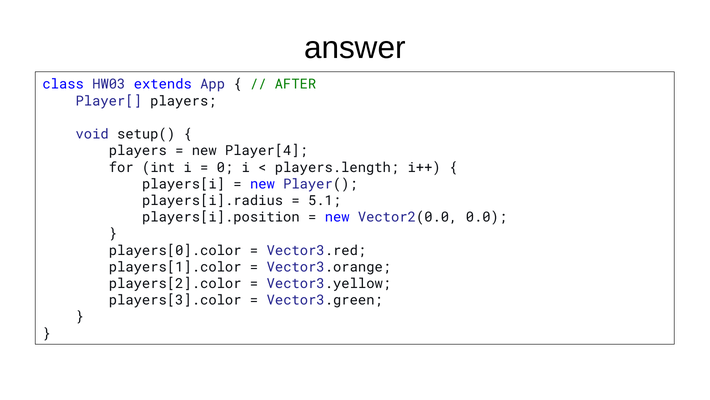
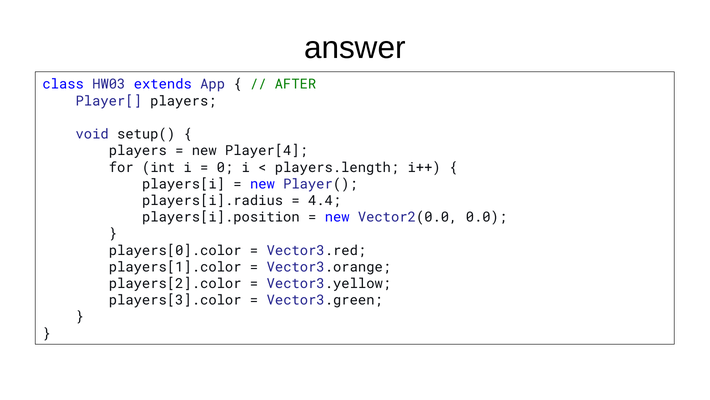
5.1: 5.1 -> 4.4 (325, 200)
